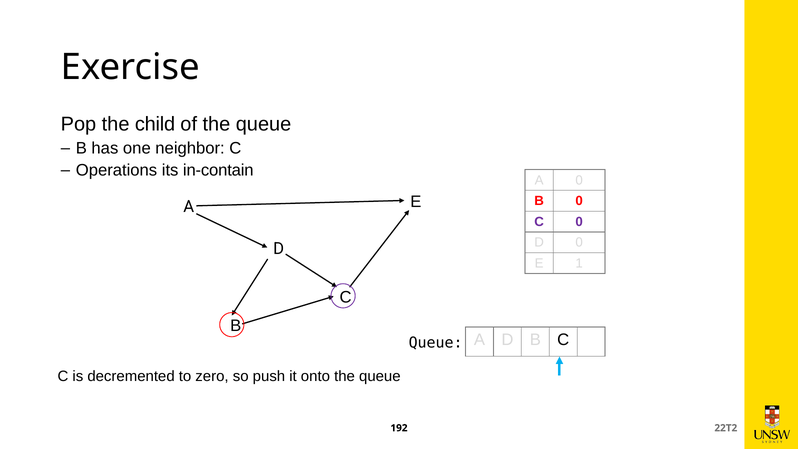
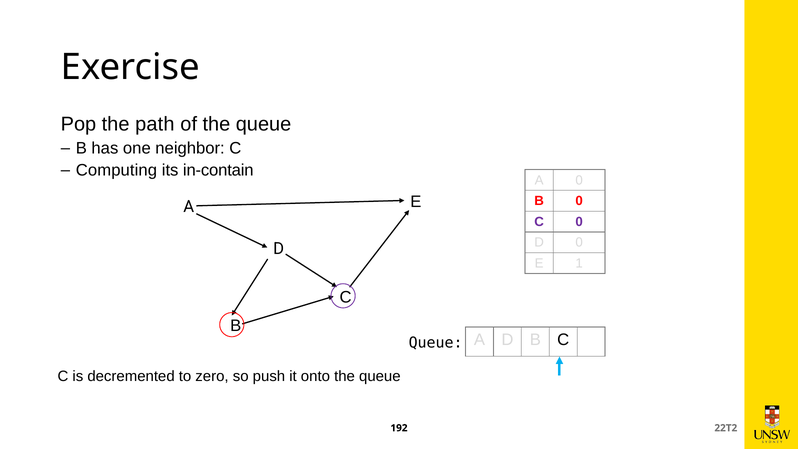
child: child -> path (155, 124)
Operations: Operations -> Computing (116, 170)
